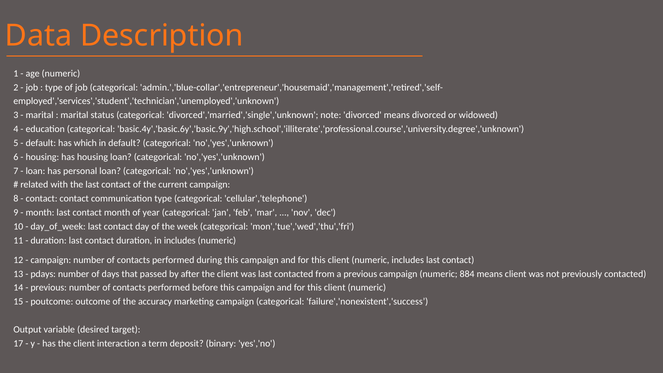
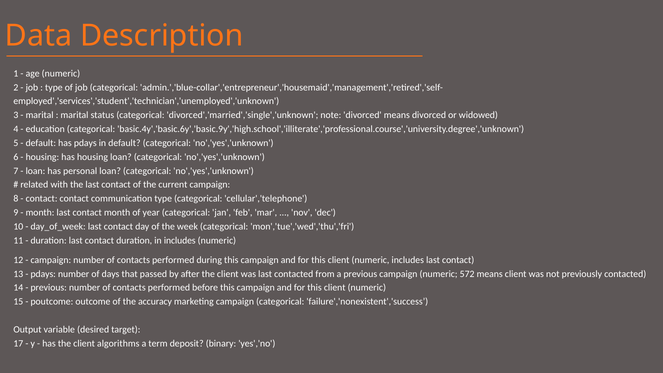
has which: which -> pdays (85, 143)
884: 884 -> 572 (467, 274)
interaction: interaction -> algorithms (118, 343)
